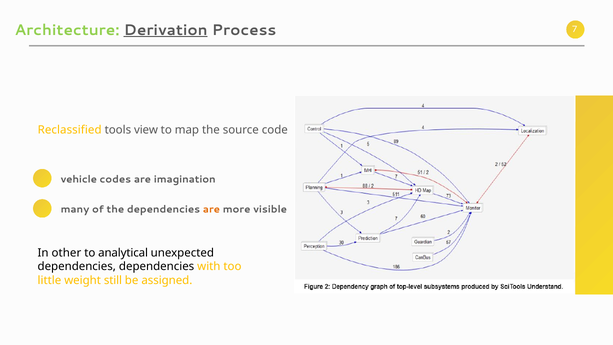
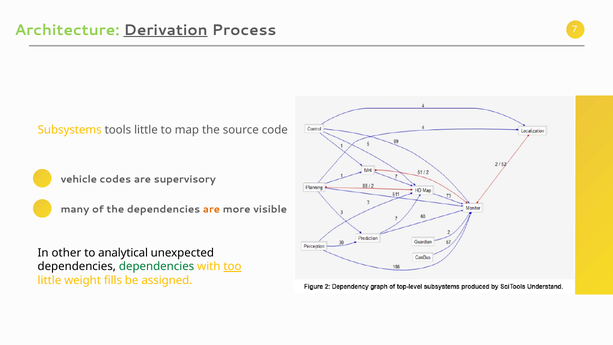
Reclassified: Reclassified -> Subsystems (70, 130)
tools view: view -> little (146, 130)
imagination: imagination -> supervisory (185, 179)
dependencies colour: black -> green (157, 266)
too underline: none -> present (232, 266)
still: still -> fills (113, 280)
